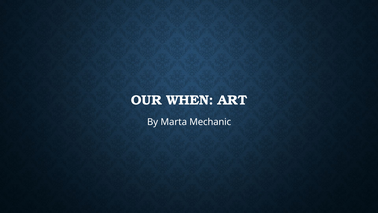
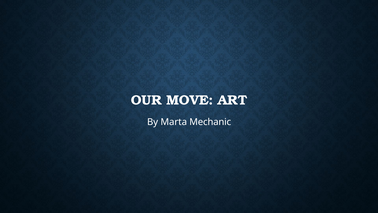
WHEN: WHEN -> MOVE (190, 100)
